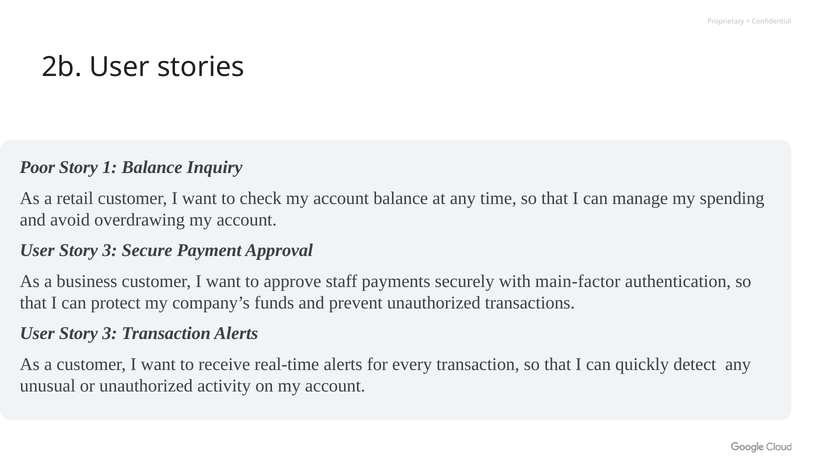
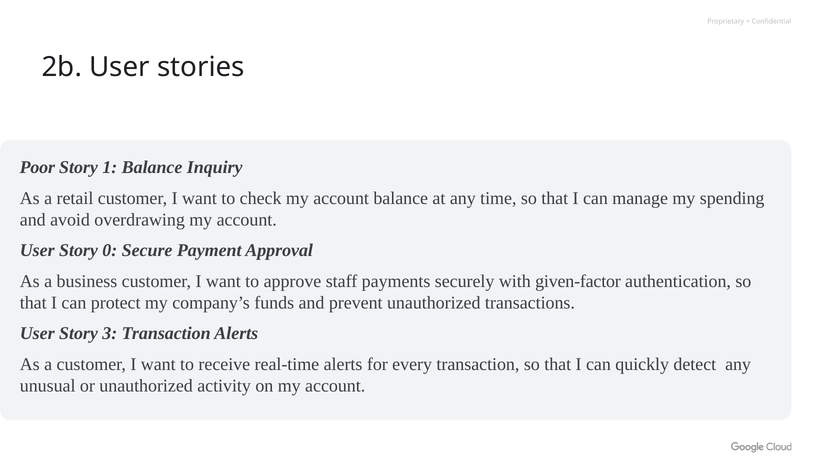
3: 3 -> 0 (110, 251)
main-factor: main-factor -> given-factor (578, 281)
